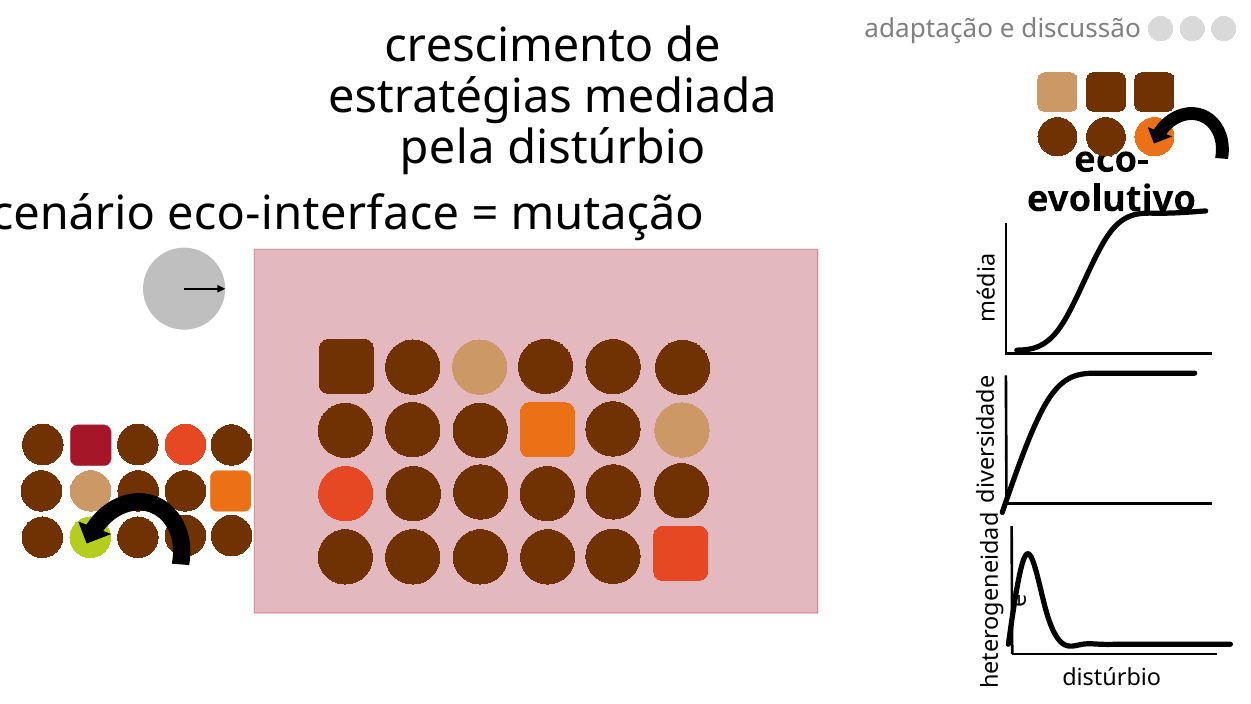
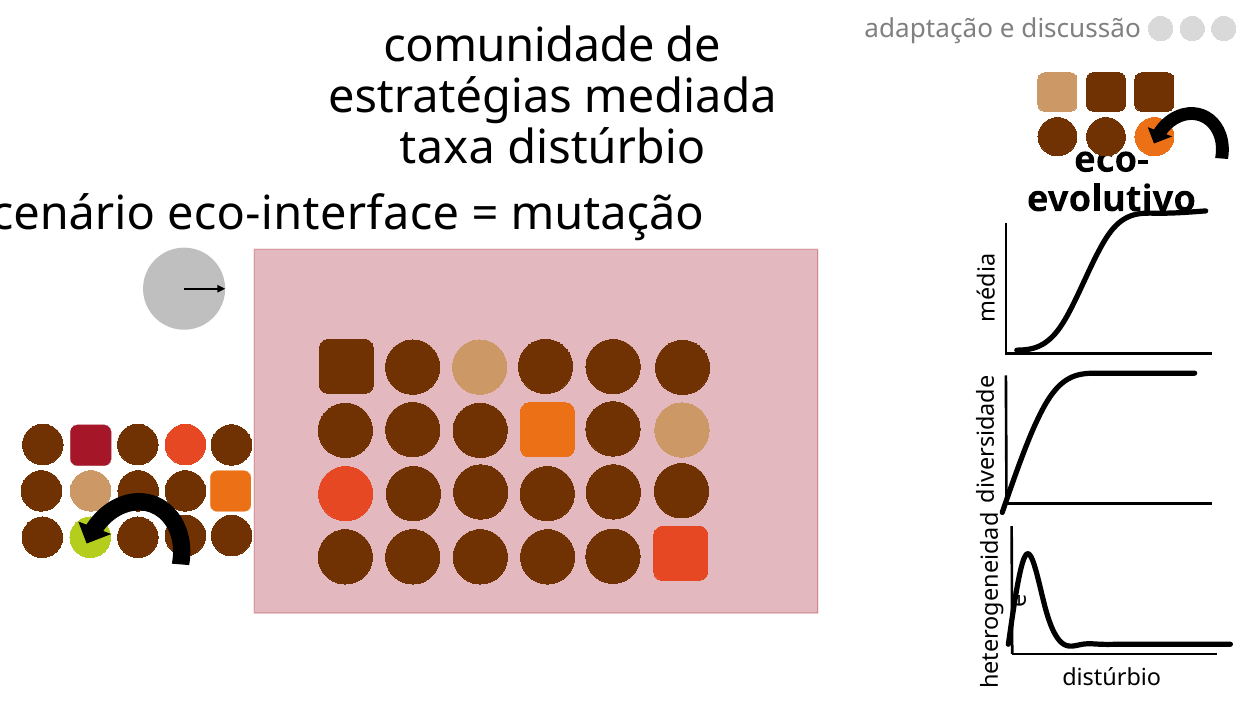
crescimento: crescimento -> comunidade (519, 46)
pela: pela -> taxa (447, 147)
